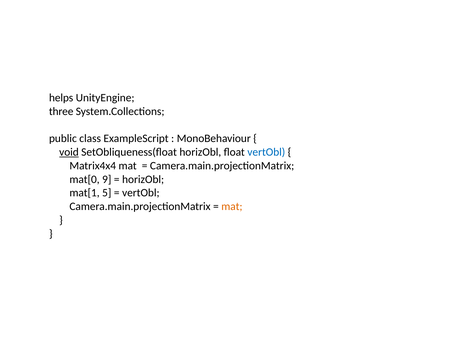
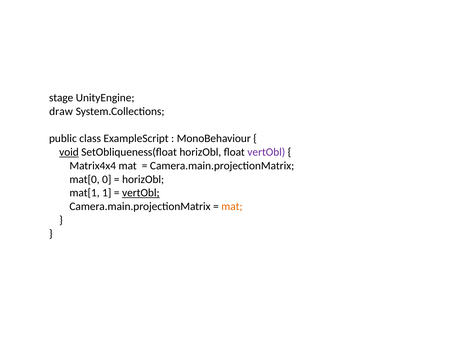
helps: helps -> stage (61, 98)
three: three -> draw (61, 111)
vertObl colour: blue -> purple (266, 152)
9: 9 -> 0 (107, 179)
5: 5 -> 1 (107, 193)
vertObl underline: none -> present (141, 193)
